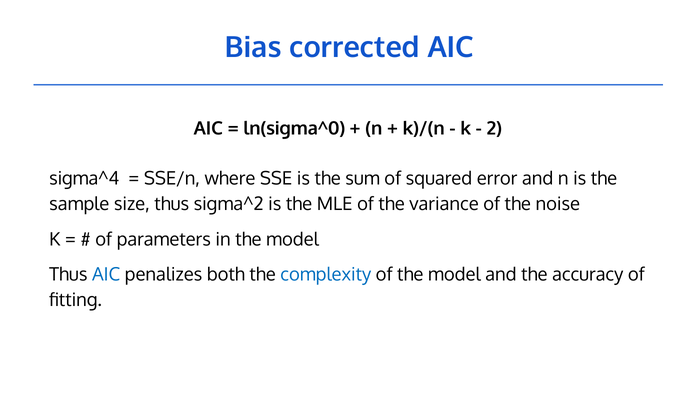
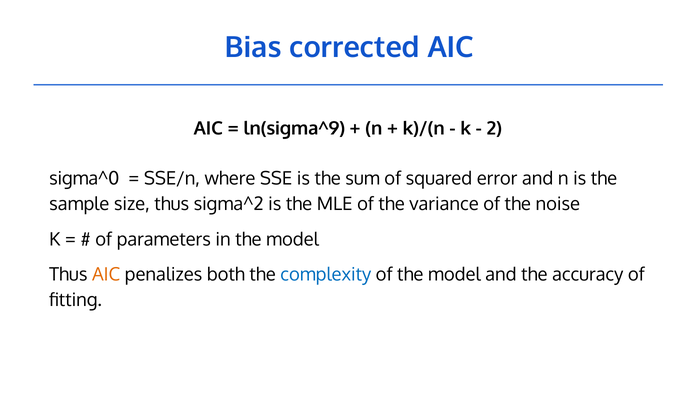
ln(sigma^0: ln(sigma^0 -> ln(sigma^9 (294, 129)
sigma^4: sigma^4 -> sigma^0 (84, 179)
AIC colour: blue -> orange (106, 275)
